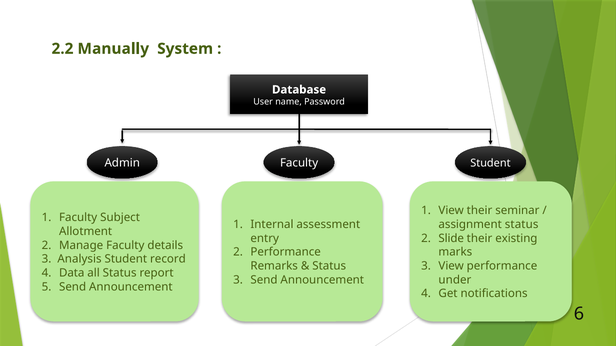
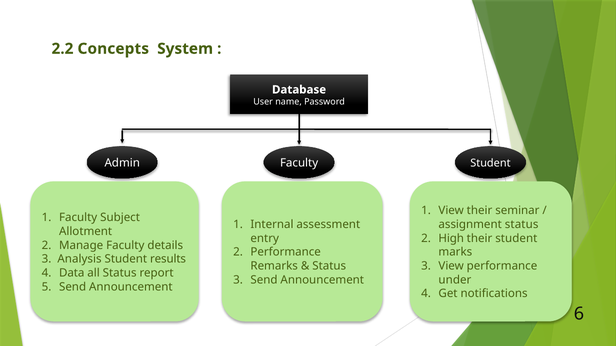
Manually: Manually -> Concepts (113, 49)
Slide: Slide -> High (451, 239)
their existing: existing -> student (516, 239)
record: record -> results (168, 259)
